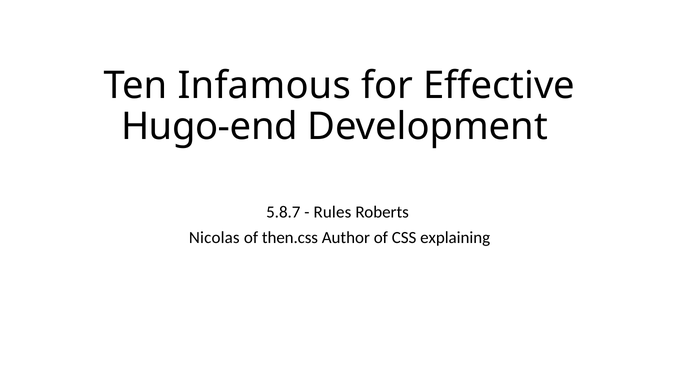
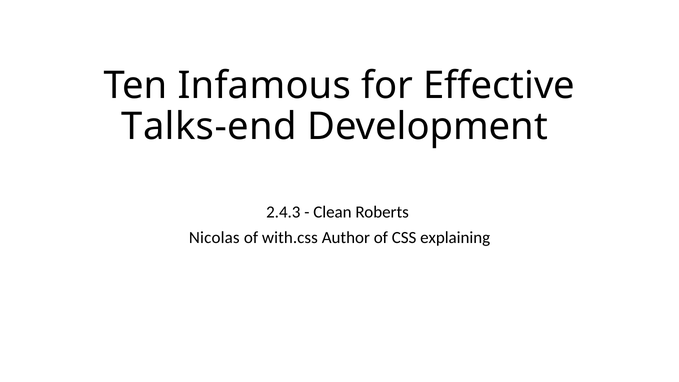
Hugo-end: Hugo-end -> Talks-end (209, 127)
5.8.7: 5.8.7 -> 2.4.3 (283, 212)
Rules: Rules -> Clean (332, 212)
then.css: then.css -> with.css (290, 238)
